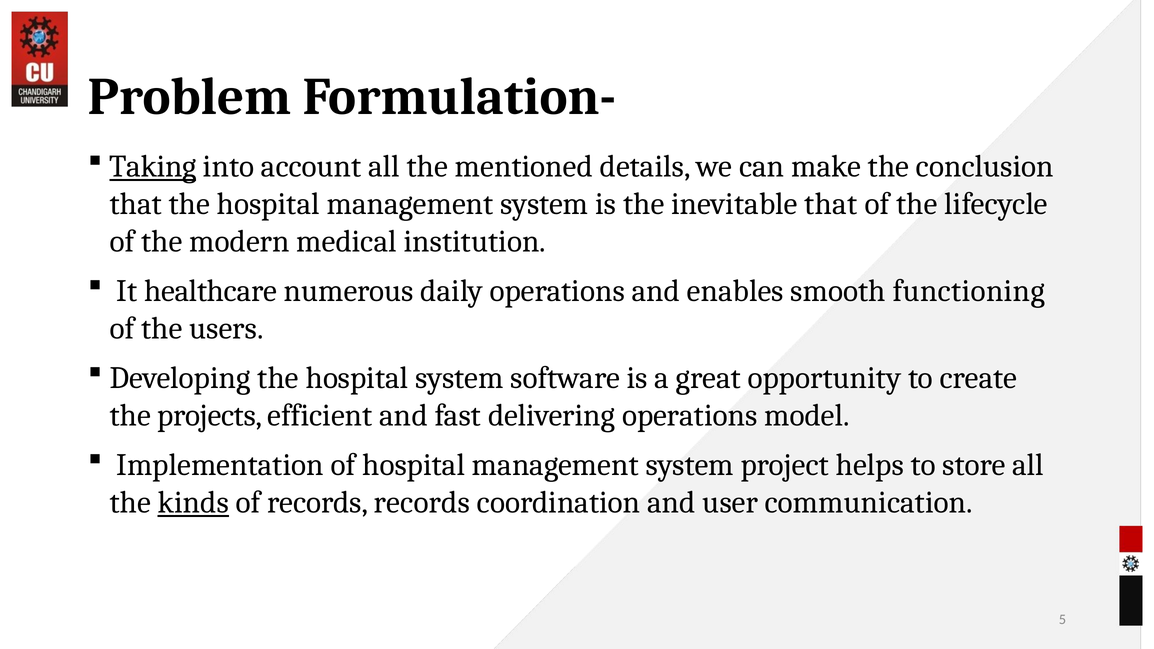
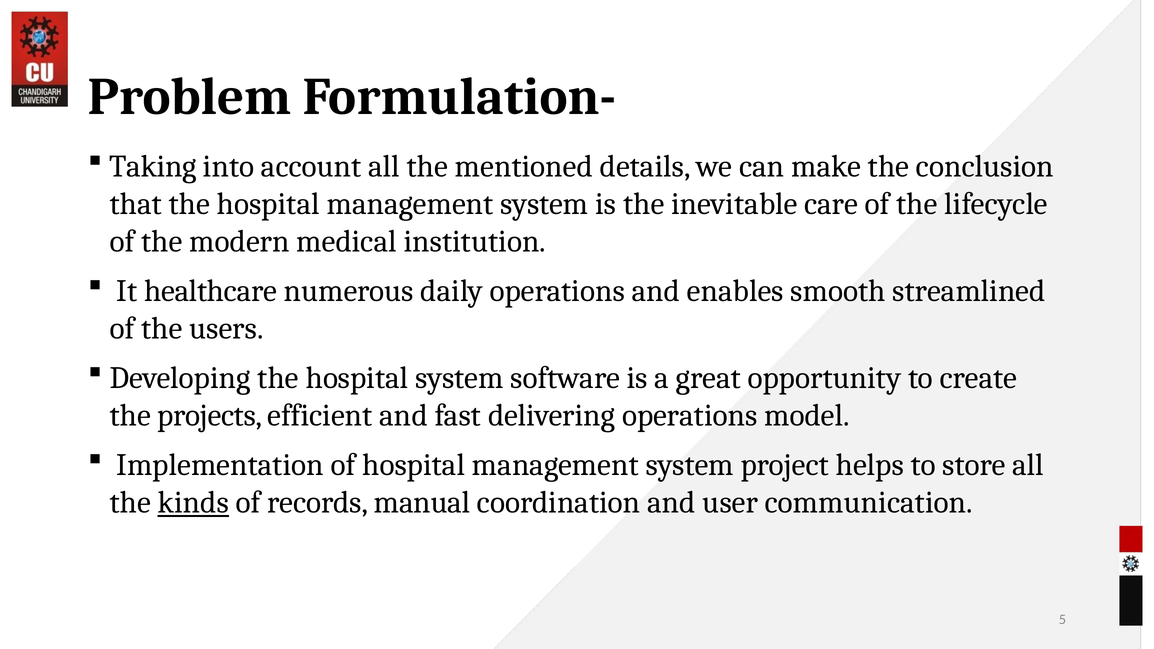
Taking underline: present -> none (153, 167)
inevitable that: that -> care (831, 204)
functioning: functioning -> streamlined (969, 291)
records records: records -> manual (422, 503)
